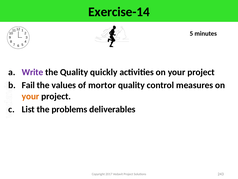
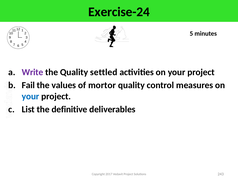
Exercise-14: Exercise-14 -> Exercise-24 (119, 12)
quickly: quickly -> settled (104, 72)
your colour: orange -> blue (30, 96)
problems: problems -> definitive (69, 109)
